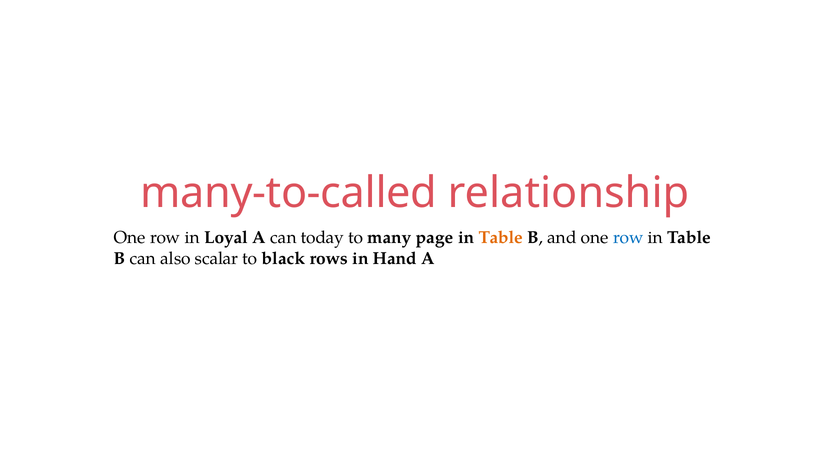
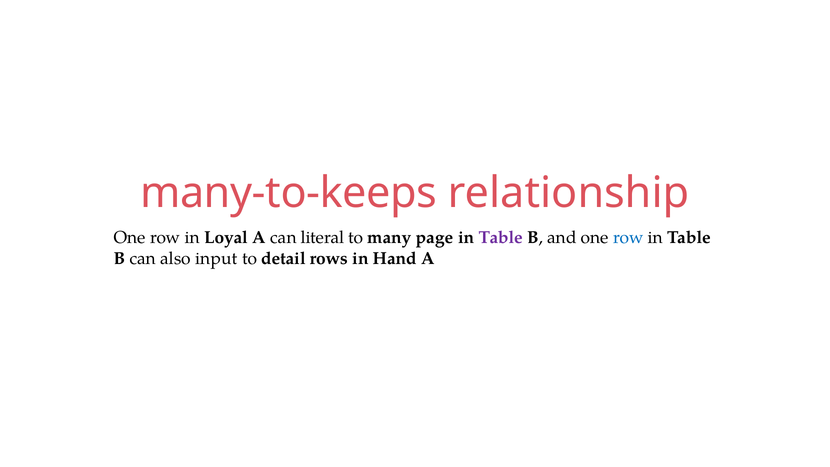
many-to-called: many-to-called -> many-to-keeps (289, 193)
today: today -> literal (322, 238)
Table colour: orange -> purple (501, 238)
scalar: scalar -> input (216, 258)
black: black -> detail (284, 258)
